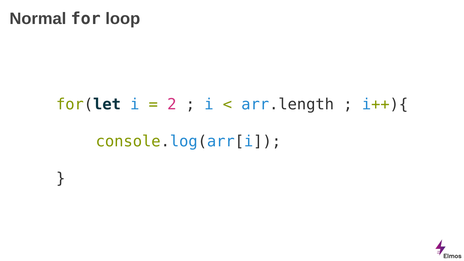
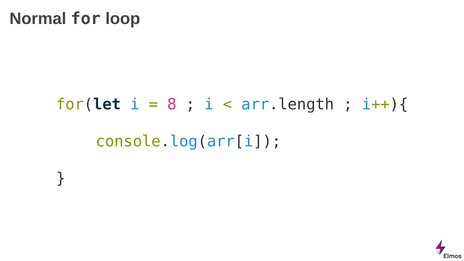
2: 2 -> 8 (172, 104)
